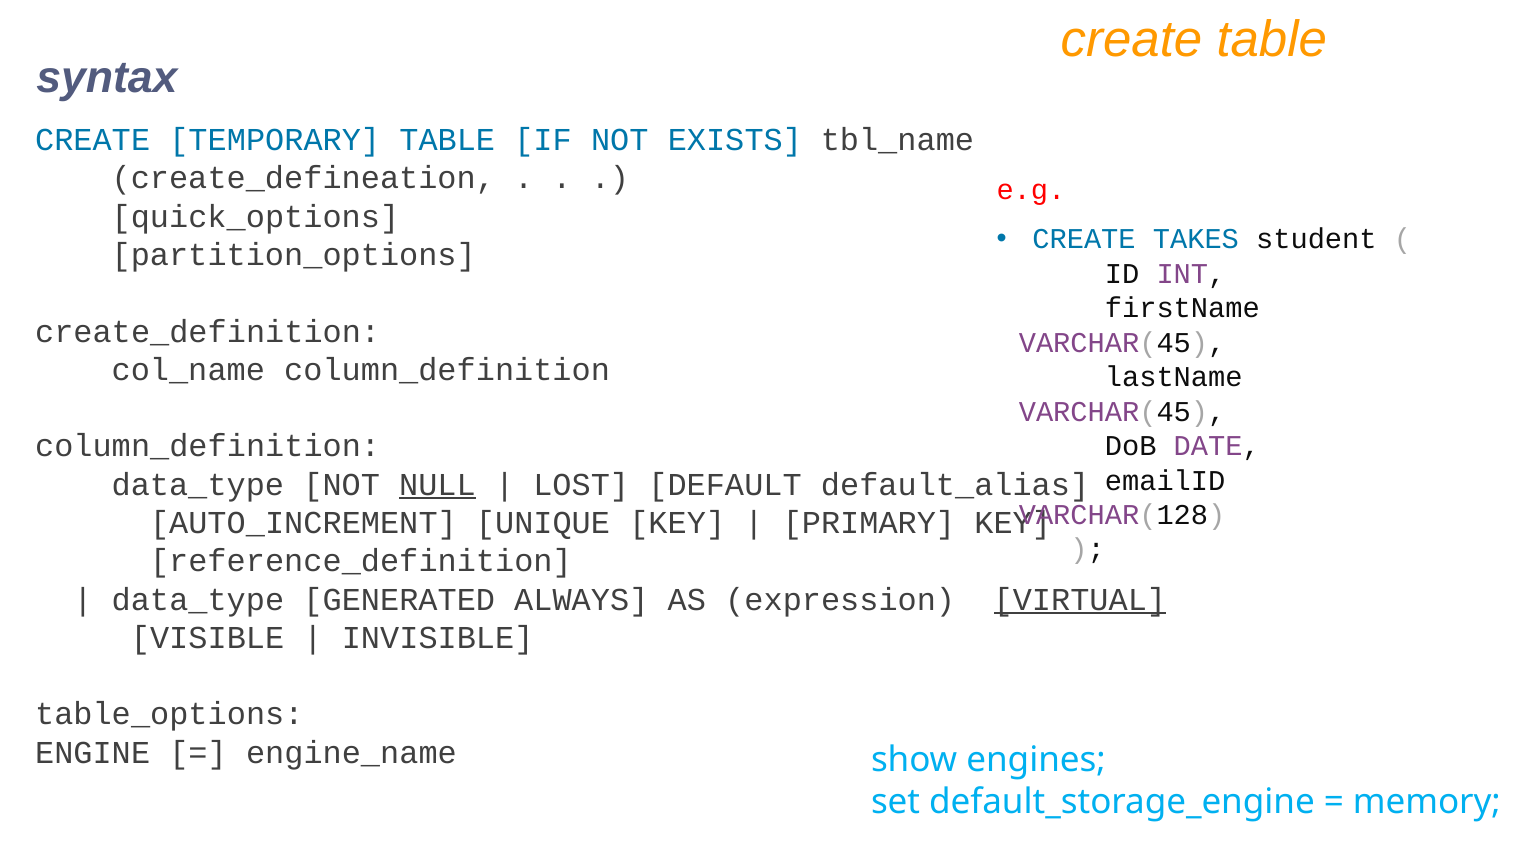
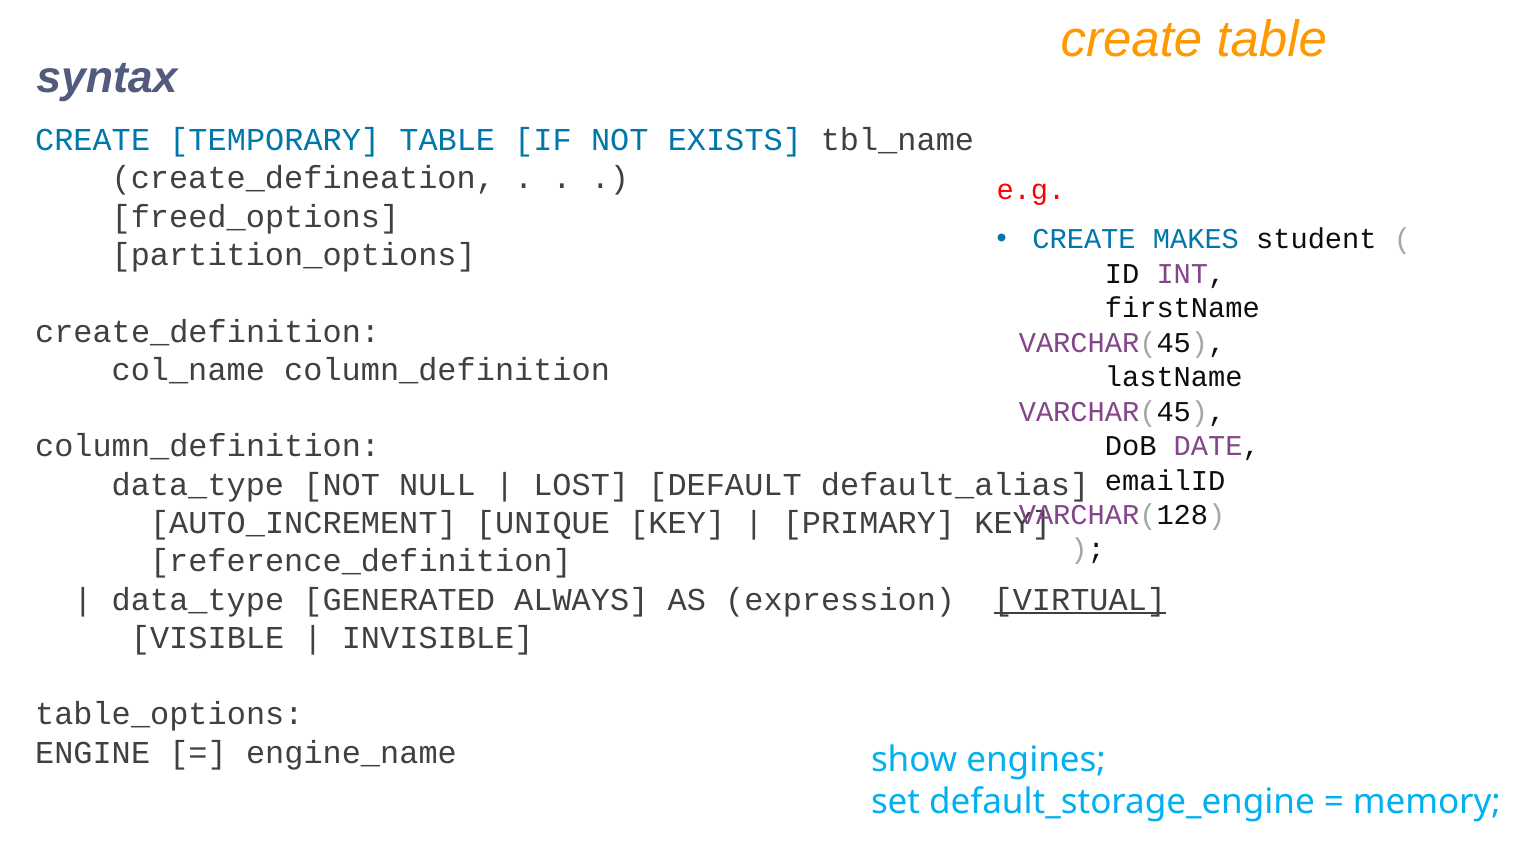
quick_options: quick_options -> freed_options (255, 217)
TAKES: TAKES -> MAKES (1196, 239)
NULL underline: present -> none (437, 484)
